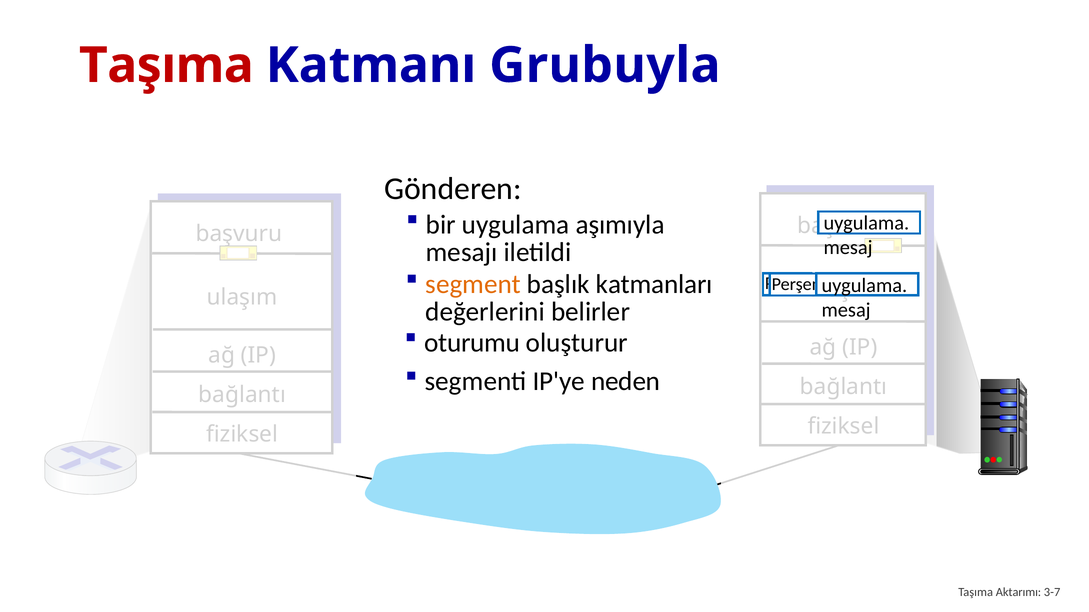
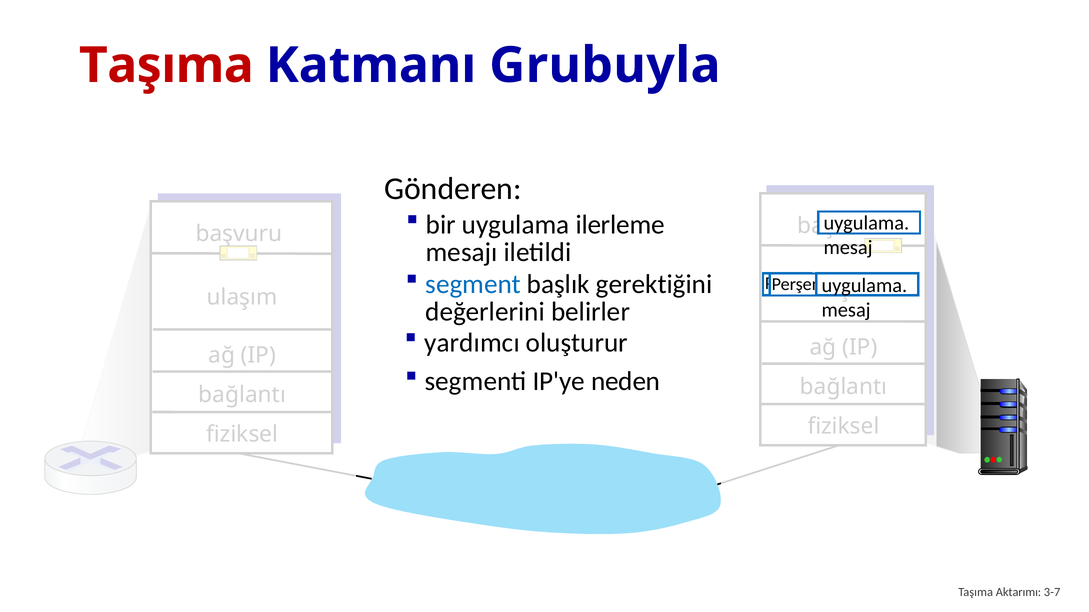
aşımıyla: aşımıyla -> ilerleme (620, 225)
segment colour: orange -> blue (473, 284)
katmanları: katmanları -> gerektiğini (654, 284)
oturumu: oturumu -> yardımcı (472, 343)
